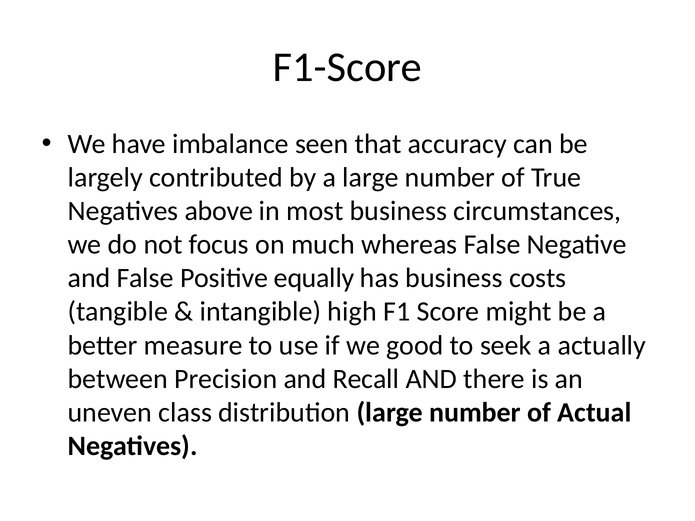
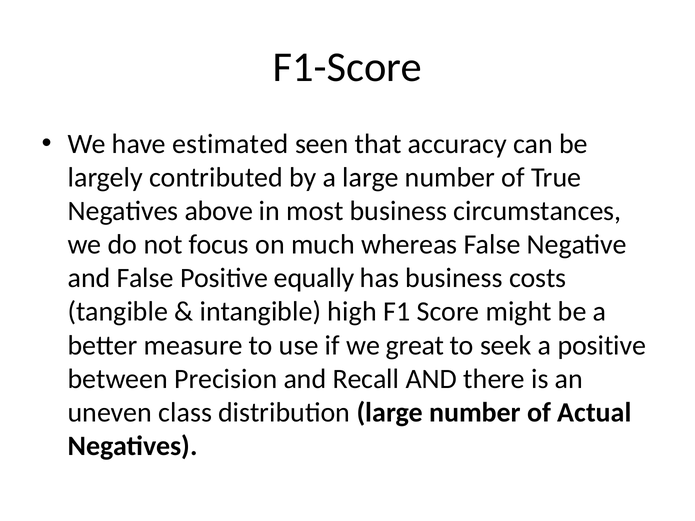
imbalance: imbalance -> estimated (230, 144)
good: good -> great (415, 345)
a actually: actually -> positive (602, 345)
